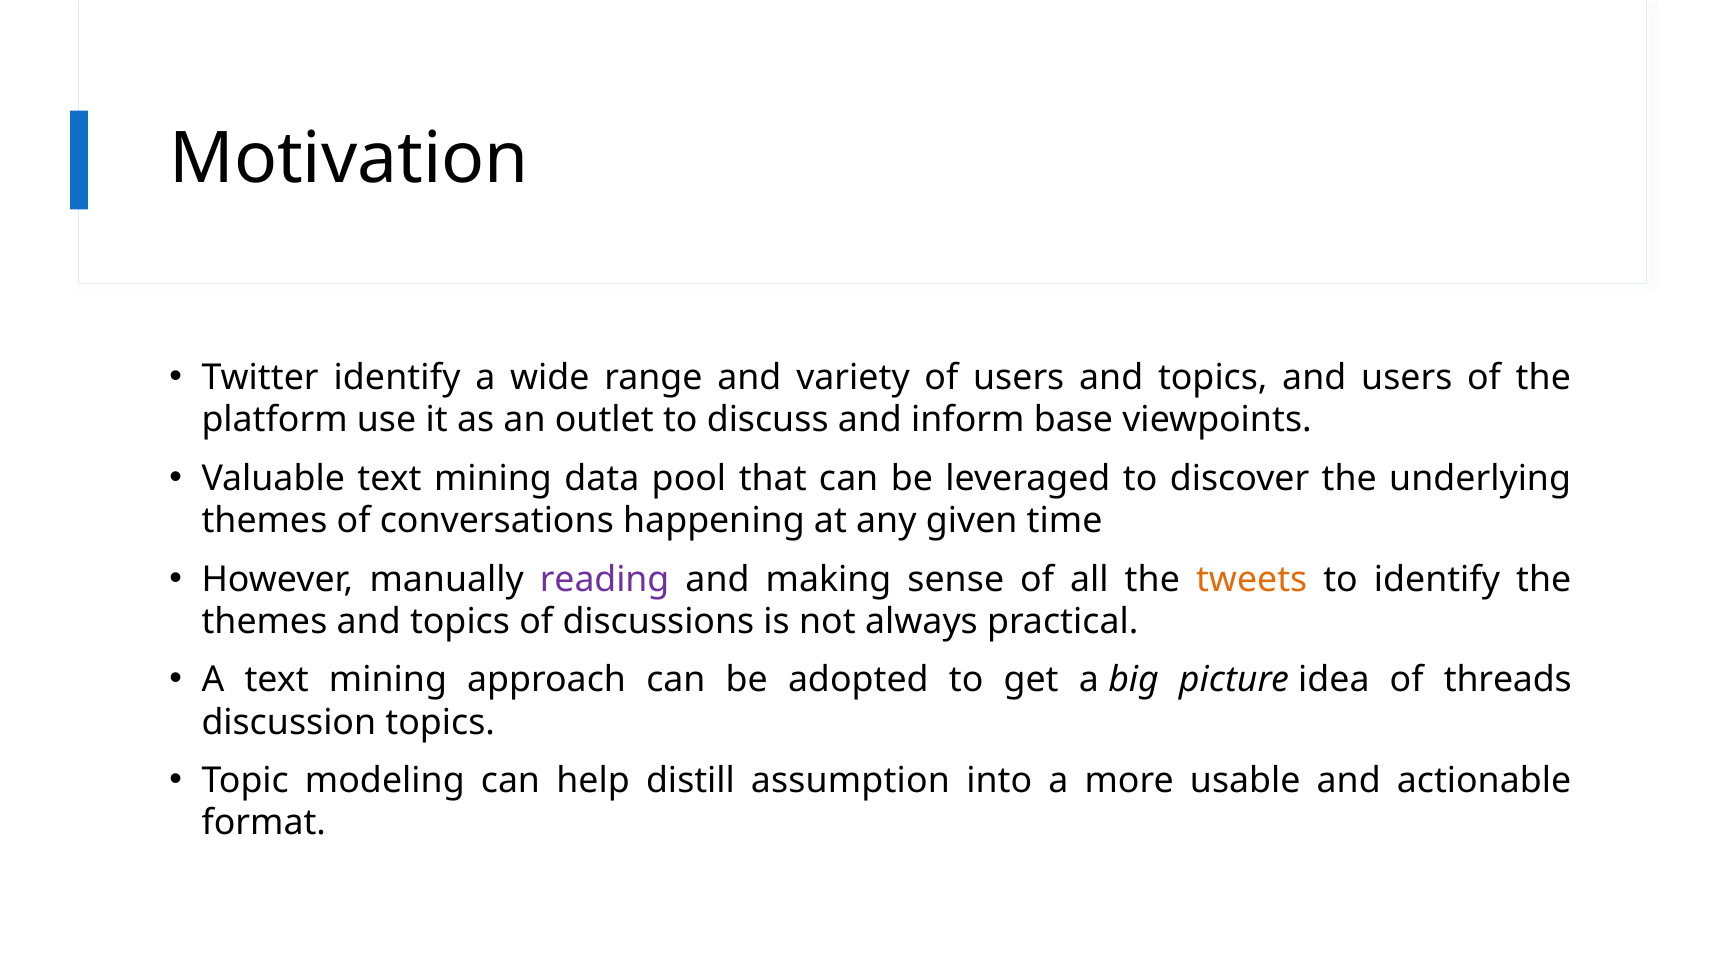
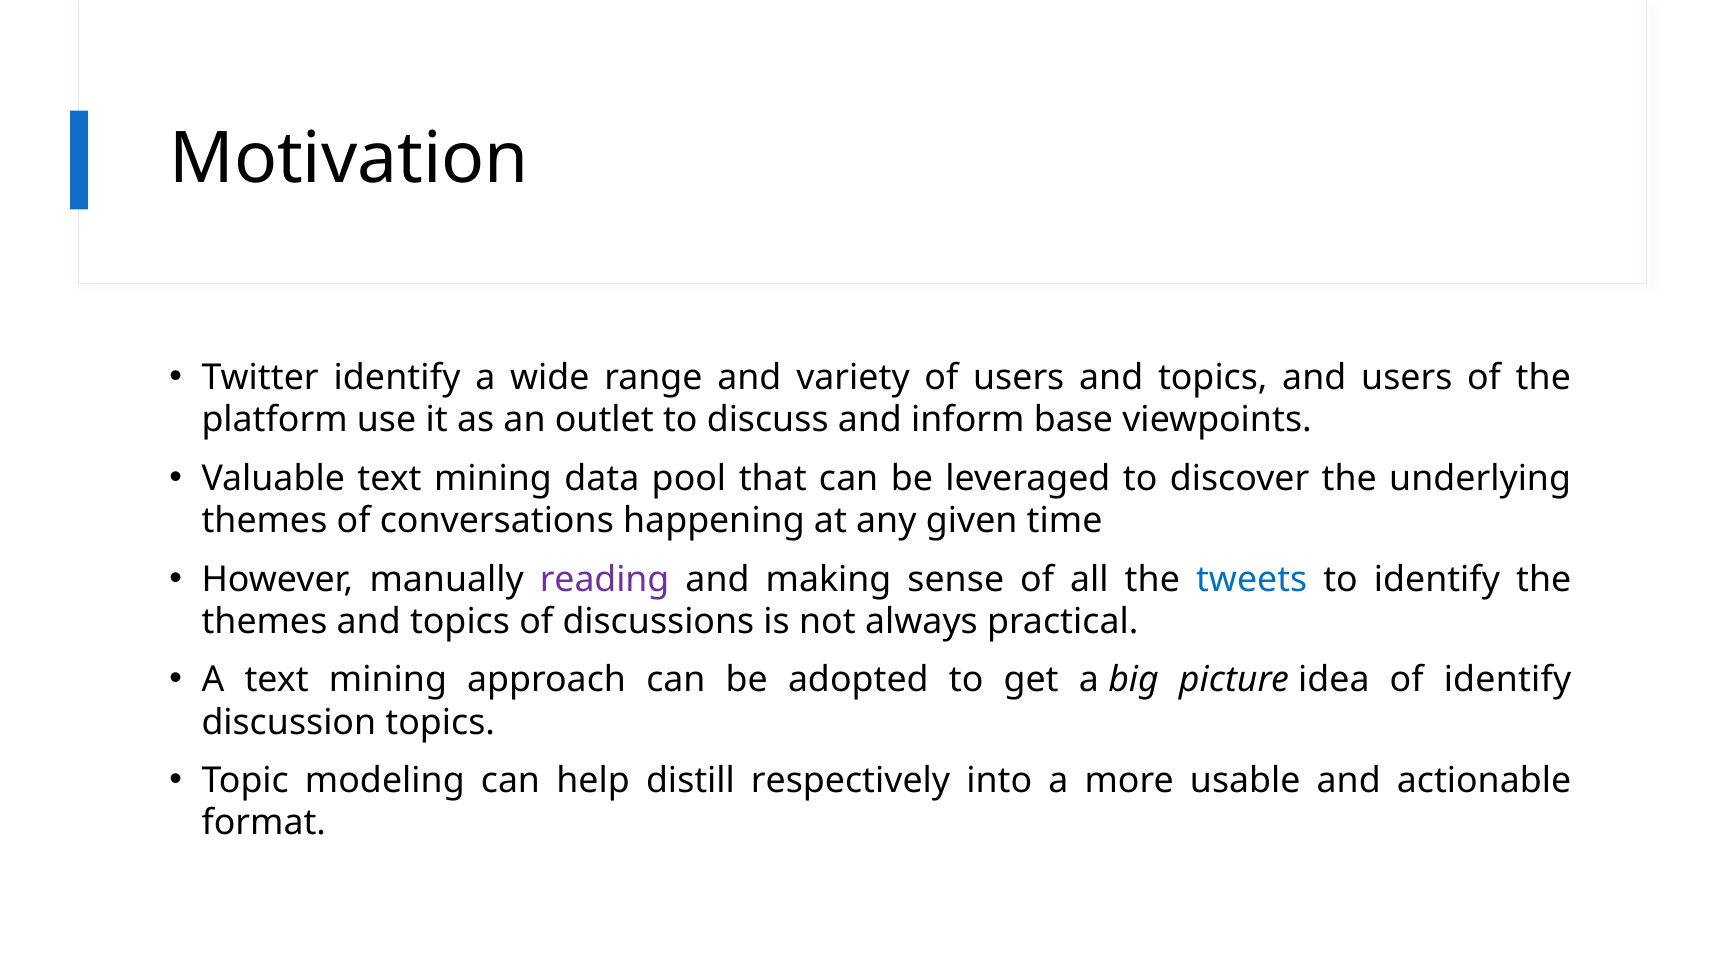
tweets colour: orange -> blue (1252, 579)
of threads: threads -> identify (1508, 680)
assumption: assumption -> respectively (851, 781)
